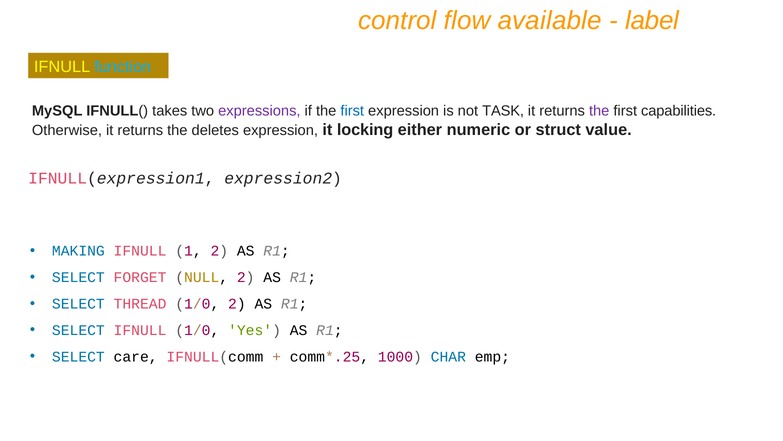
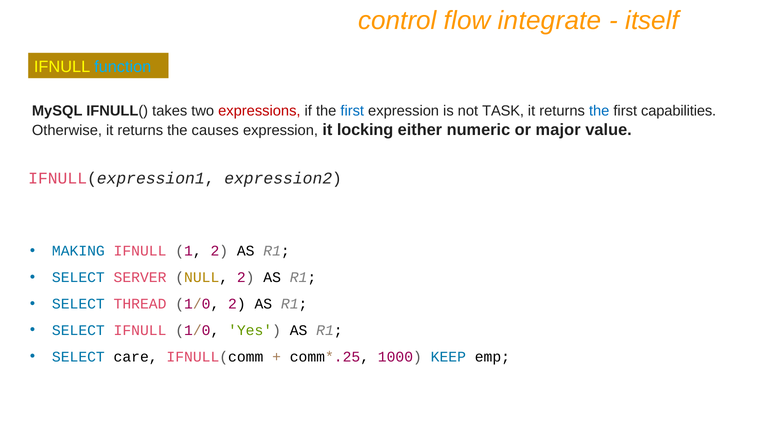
available: available -> integrate (550, 20)
label: label -> itself (652, 20)
expressions colour: purple -> red (259, 111)
the colour: purple -> blue (599, 111)
deletes: deletes -> causes (215, 130)
struct: struct -> major (558, 130)
FORGET: FORGET -> SERVER (140, 277)
CHAR: CHAR -> KEEP (448, 356)
